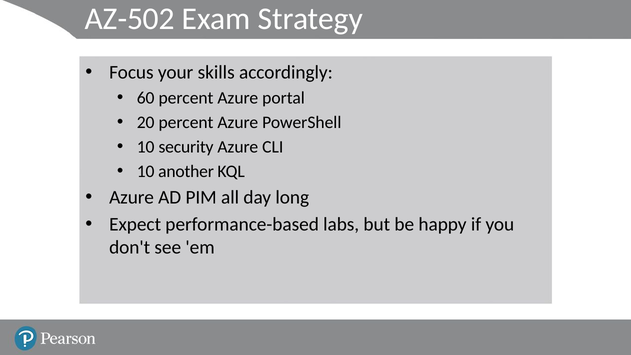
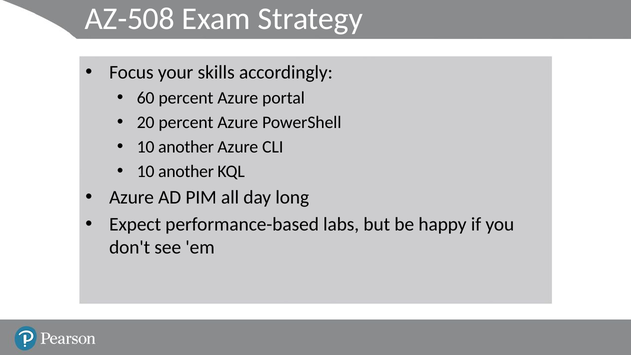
AZ-502: AZ-502 -> AZ-508 (130, 19)
security: security -> another (186, 147)
